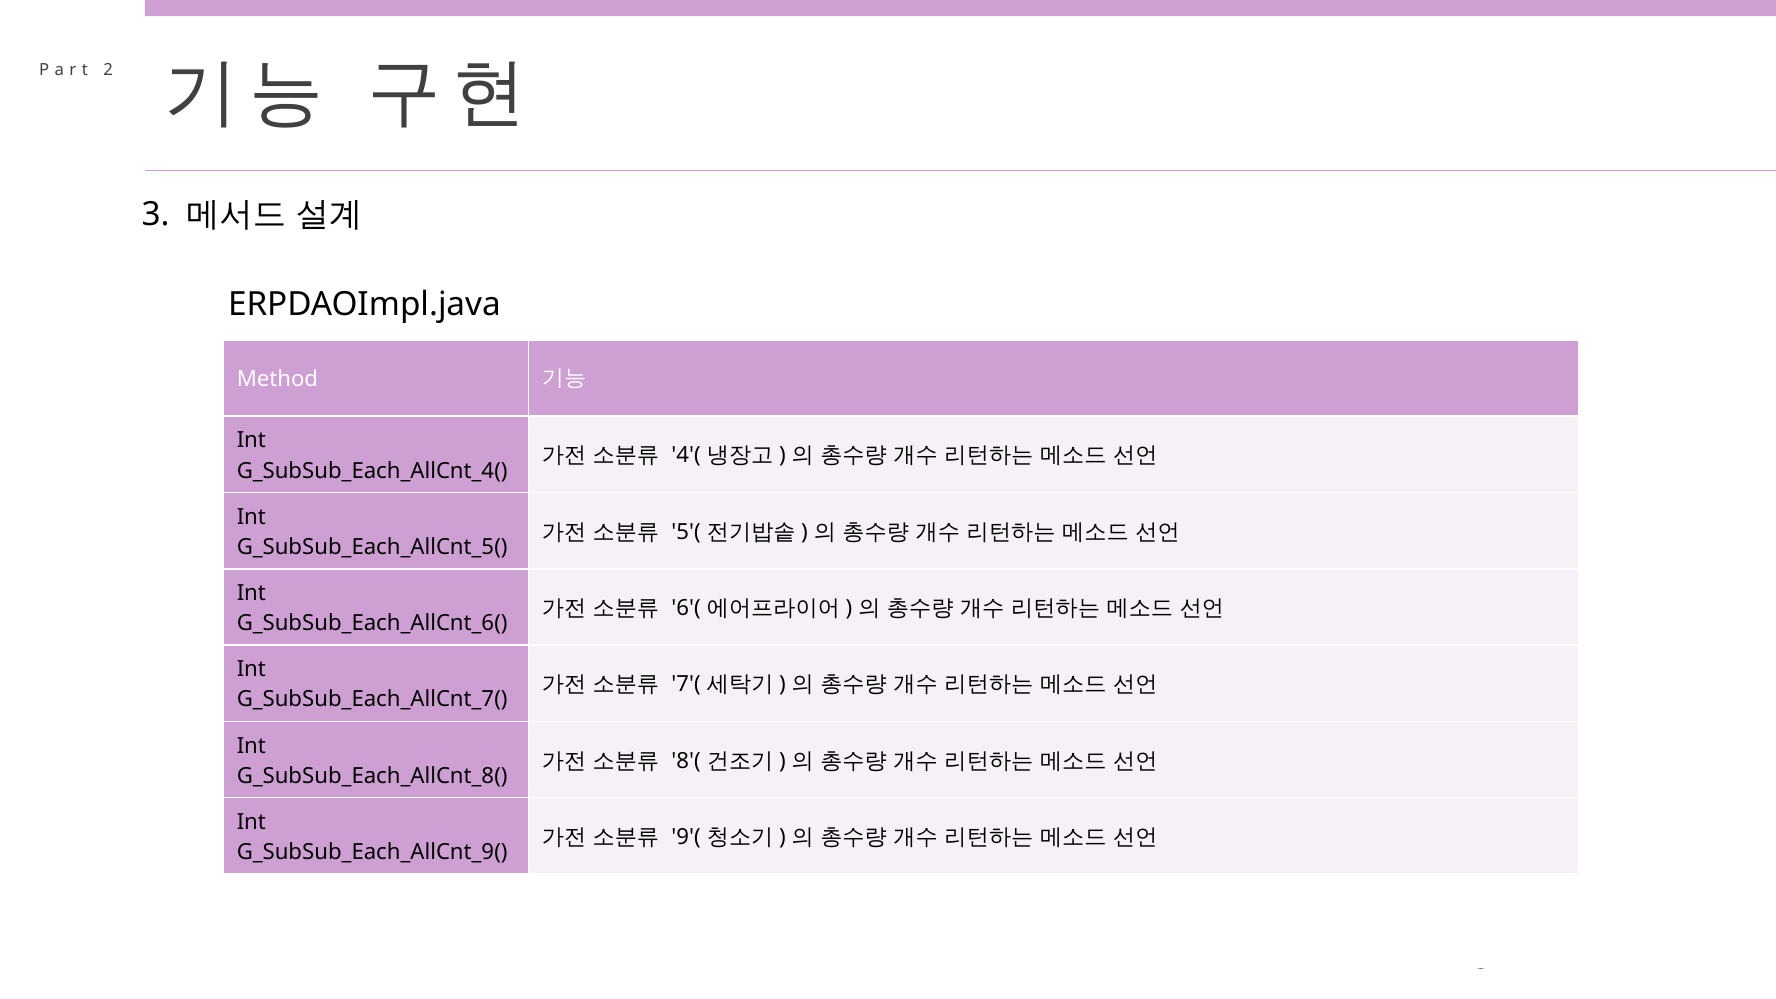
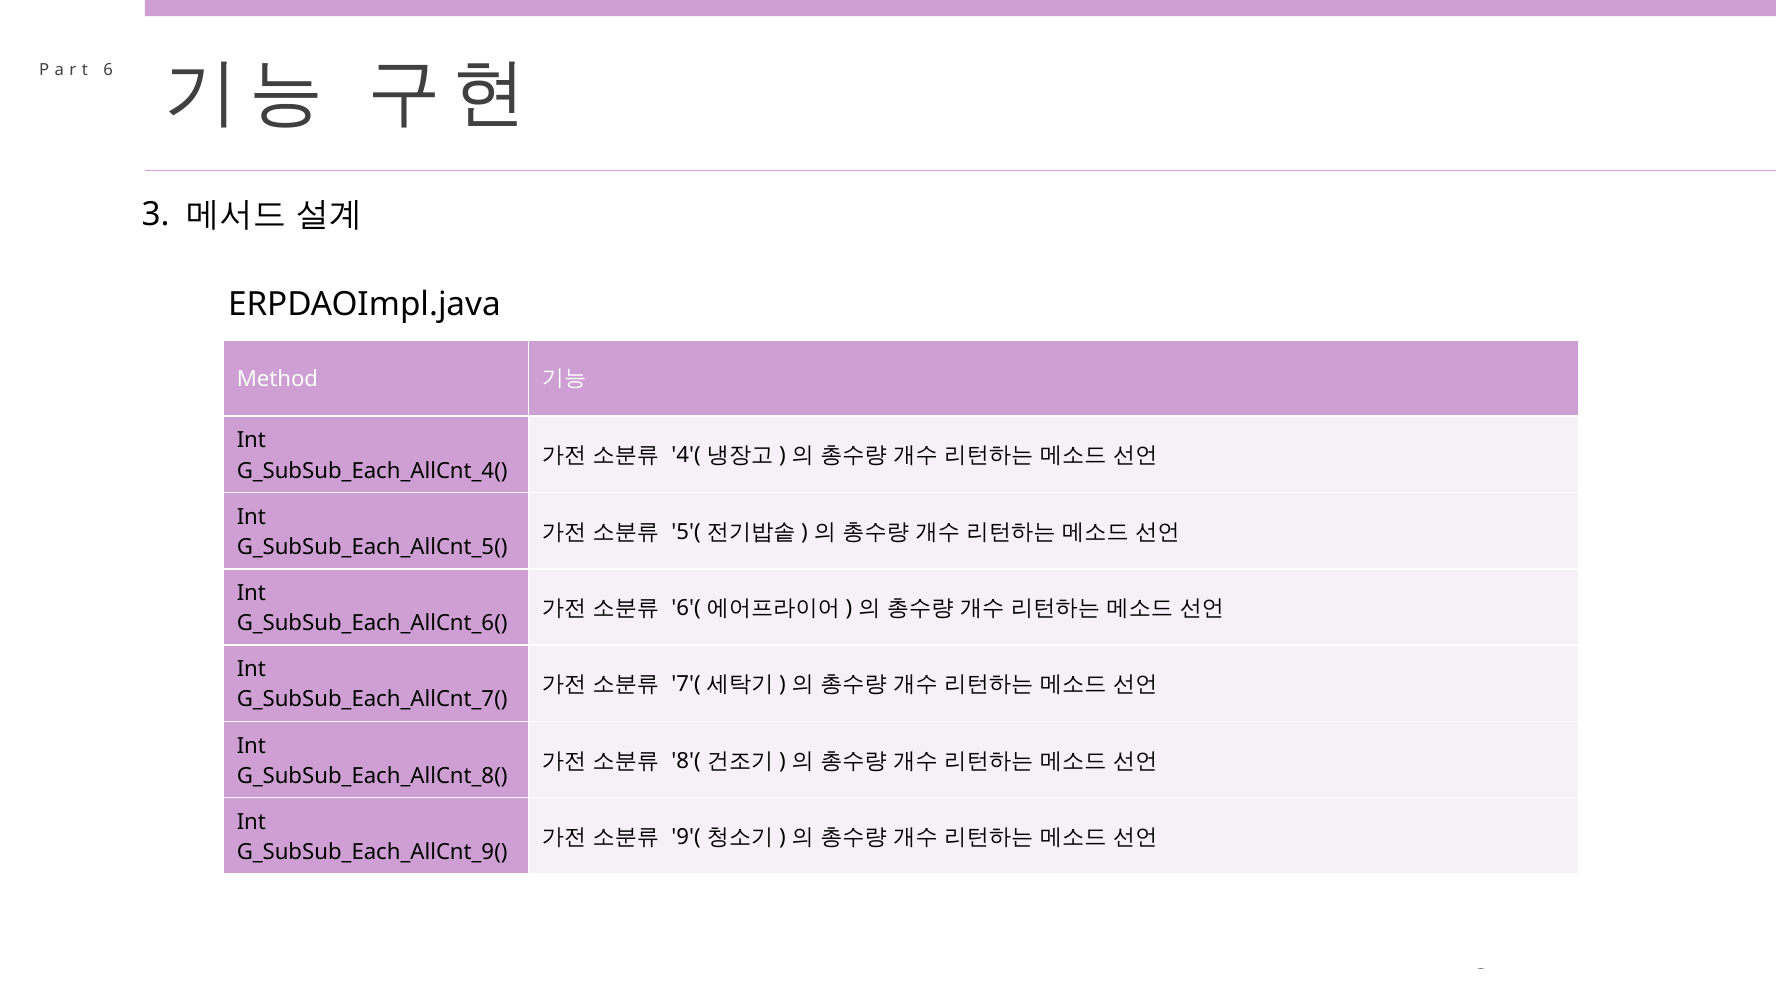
2: 2 -> 6 (108, 70)
